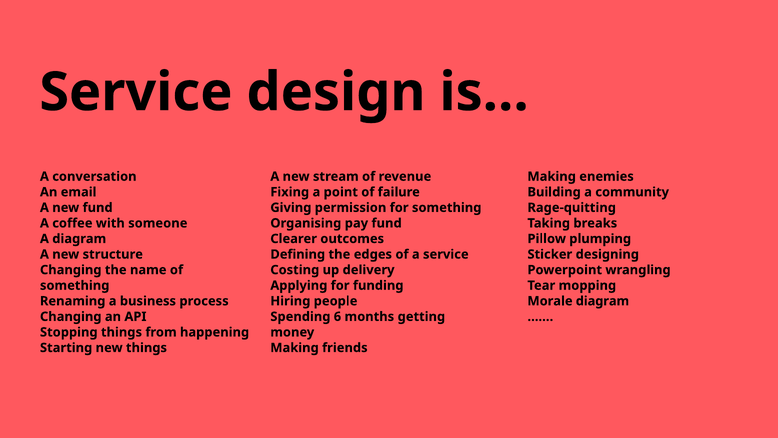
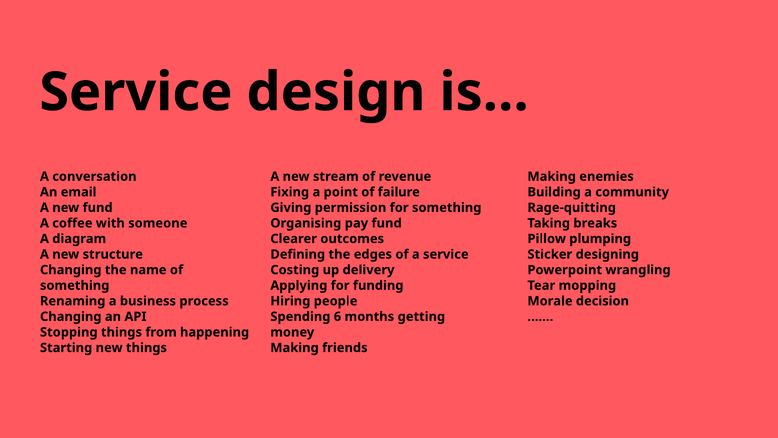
Morale diagram: diagram -> decision (602, 301)
